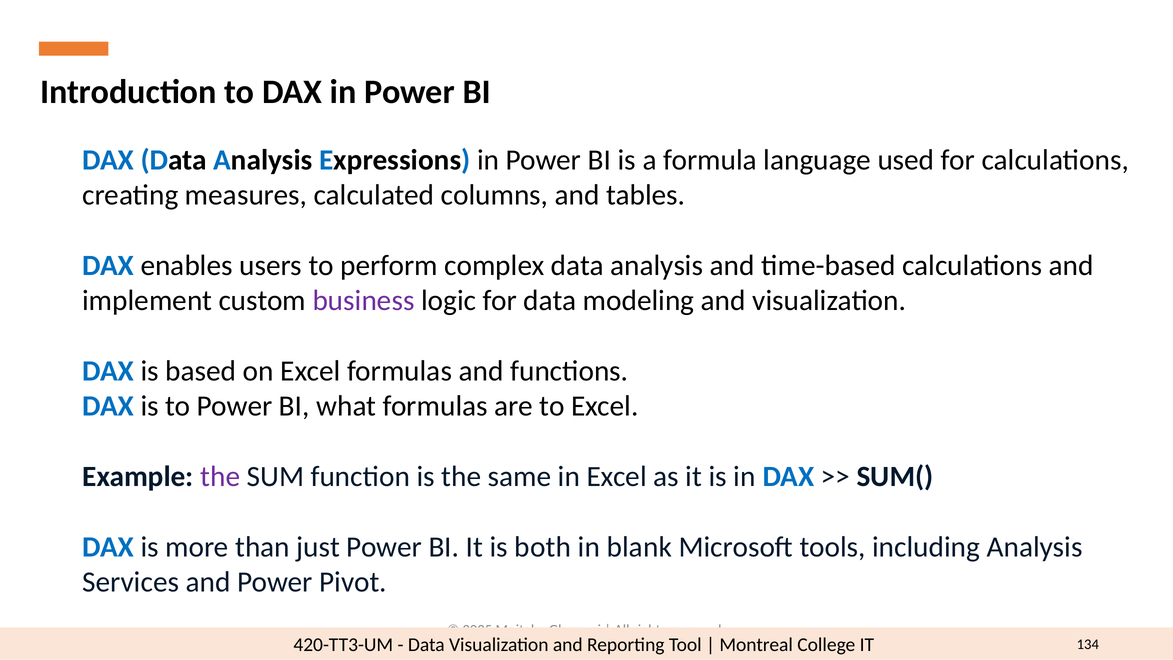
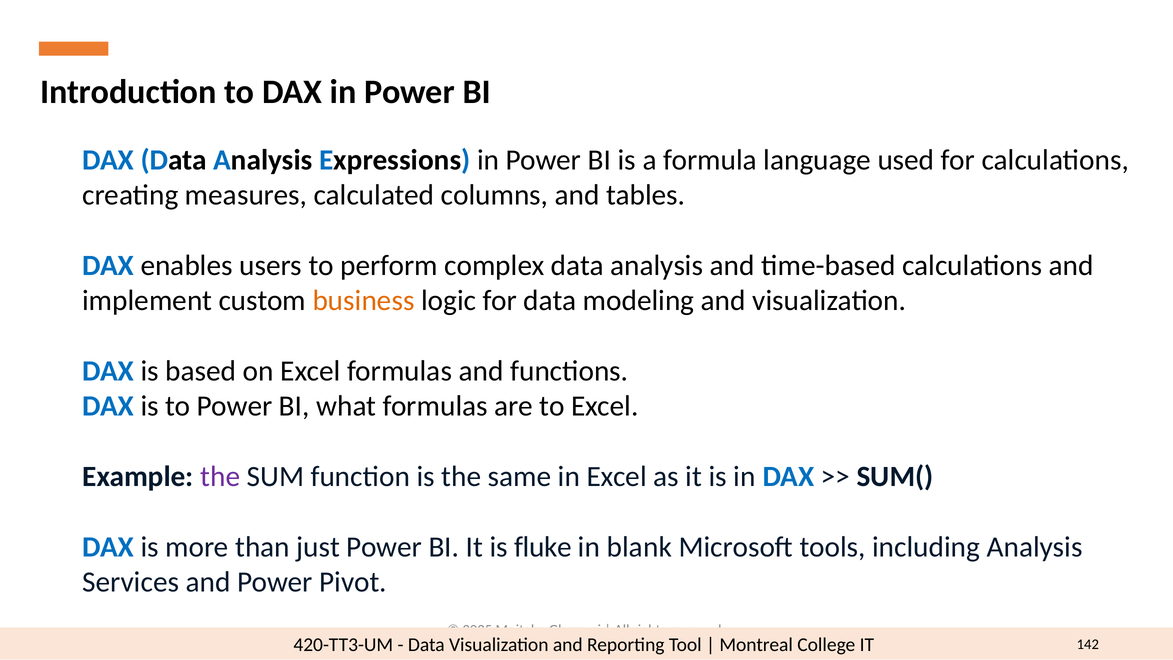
business colour: purple -> orange (364, 301)
both: both -> fluke (543, 547)
134: 134 -> 142 (1088, 644)
